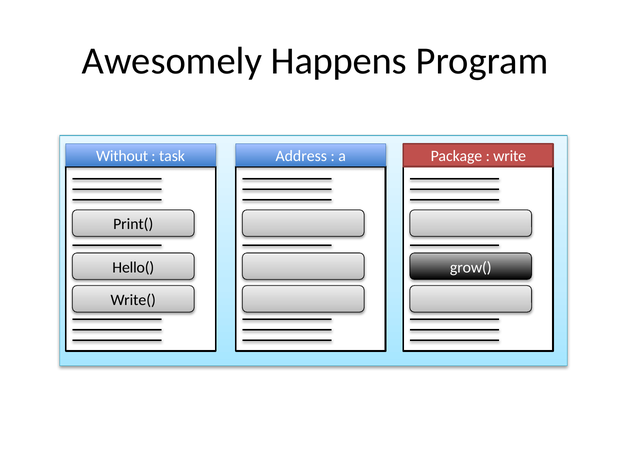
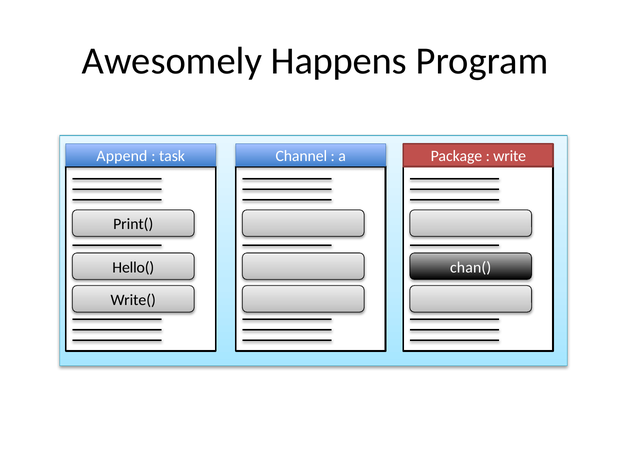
Without: Without -> Append (122, 156)
Address: Address -> Channel (301, 156)
grow(: grow( -> chan( (471, 267)
